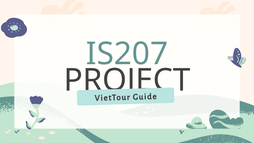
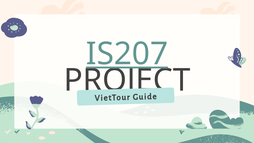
IS207 underline: none -> present (127, 54)
